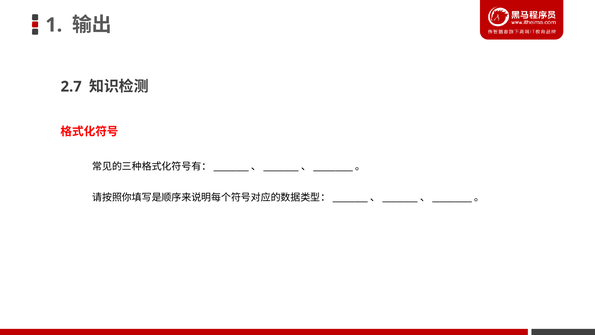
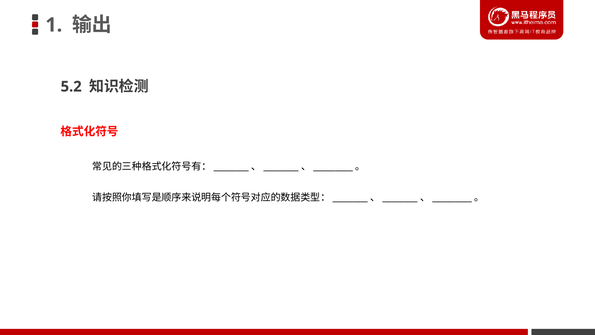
2.7: 2.7 -> 5.2 (71, 87)
